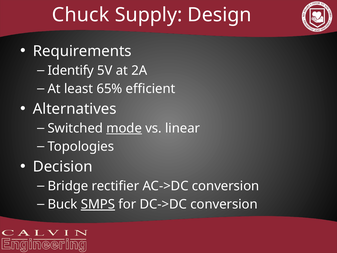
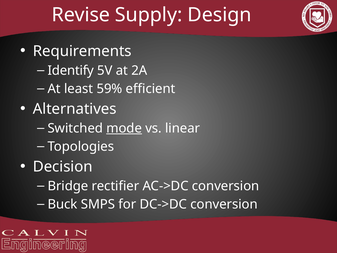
Chuck: Chuck -> Revise (81, 15)
65%: 65% -> 59% (109, 89)
SMPS underline: present -> none (98, 204)
